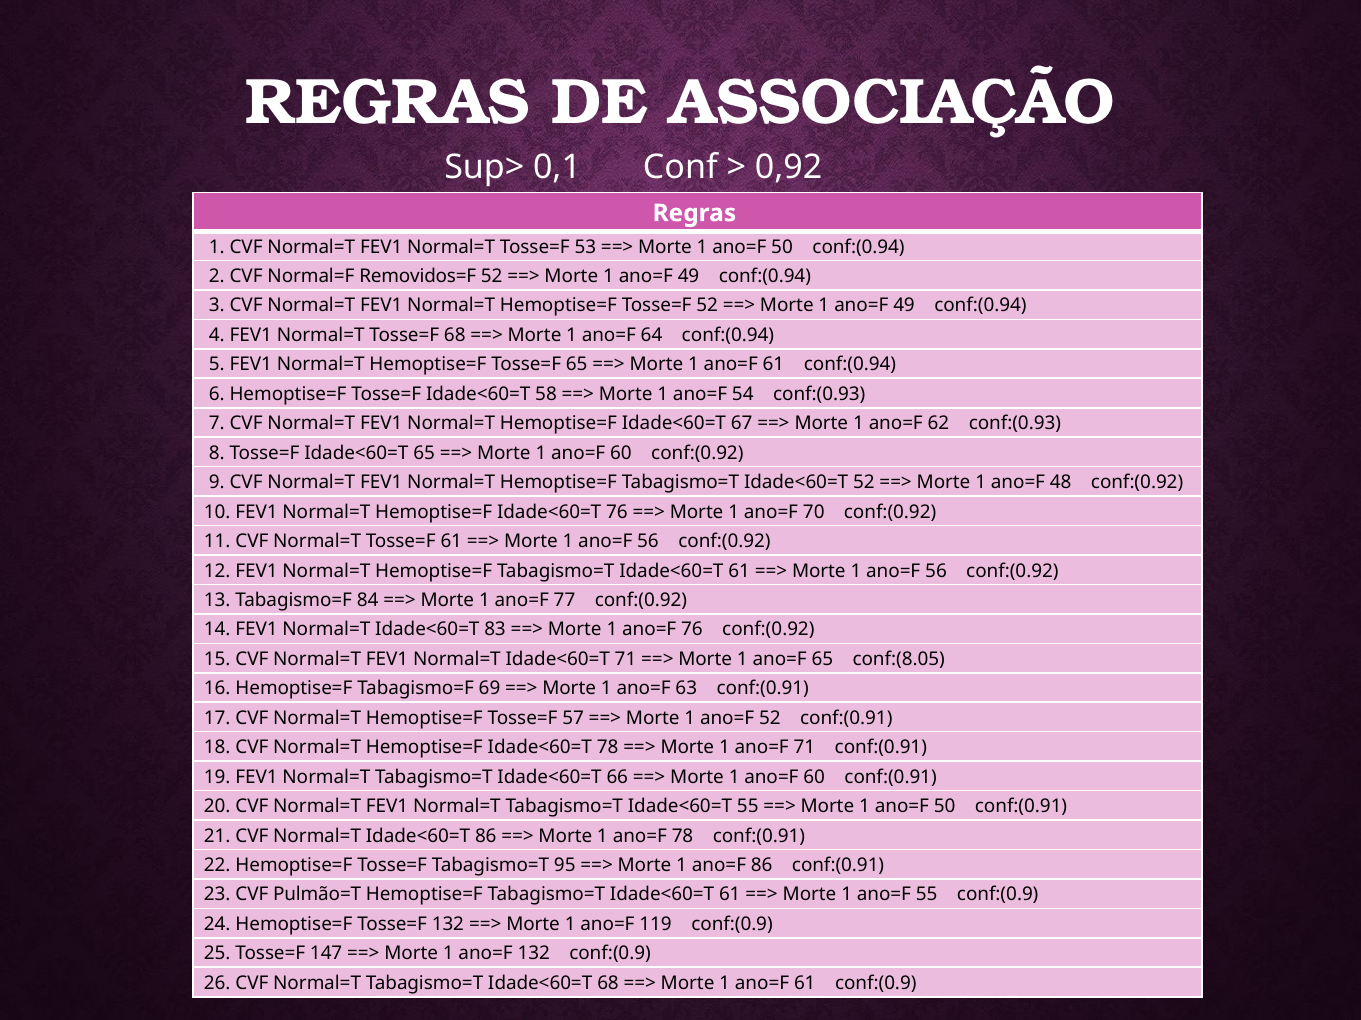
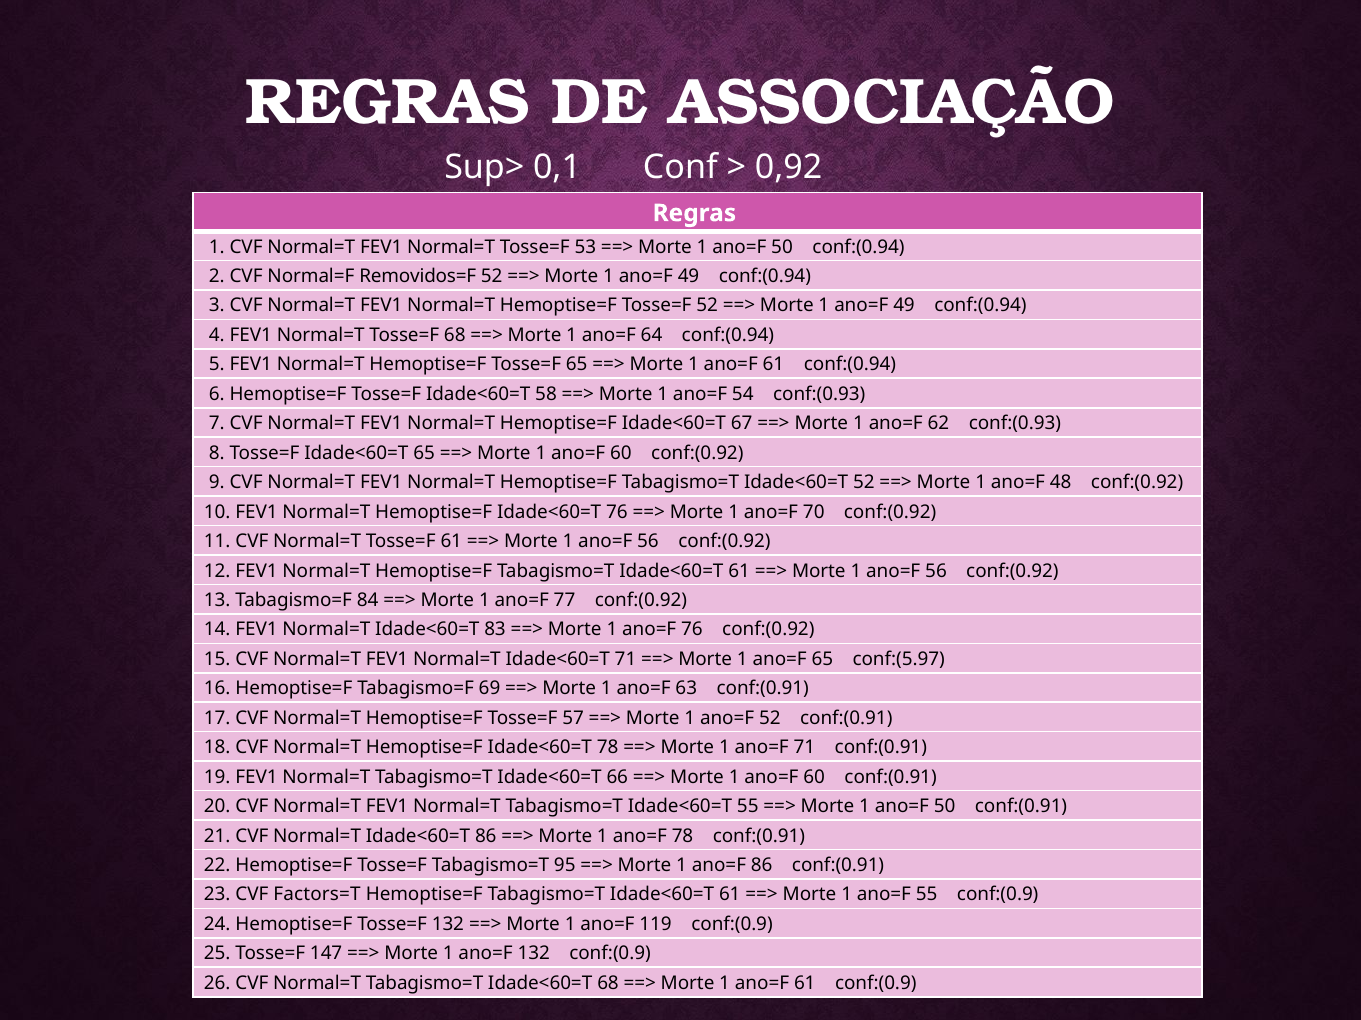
conf:(8.05: conf:(8.05 -> conf:(5.97 (899, 660)
Pulmão=T: Pulmão=T -> Factors=T (317, 895)
